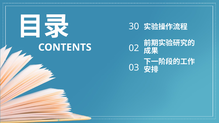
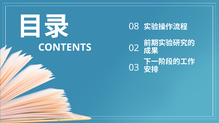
30: 30 -> 08 (134, 26)
